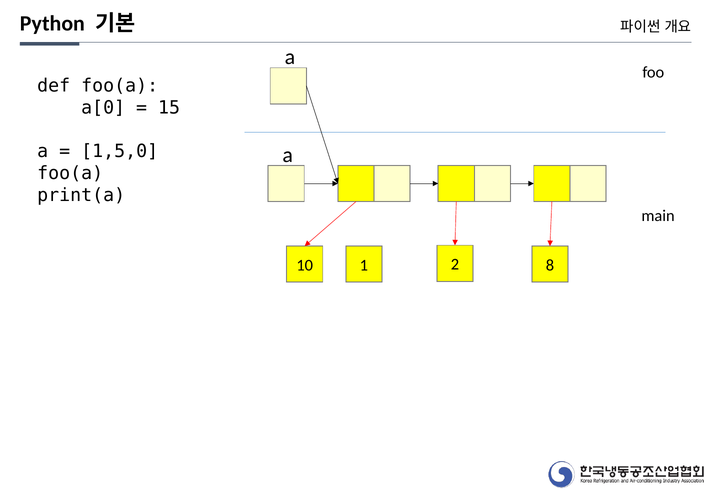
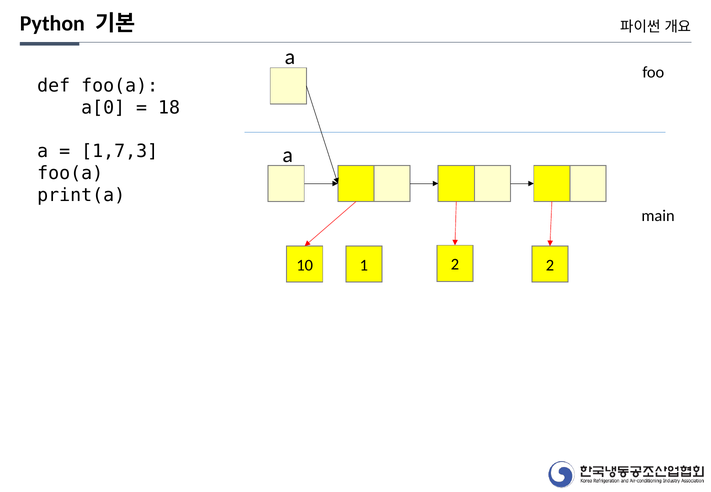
15: 15 -> 18 (169, 108)
1,5,0: 1,5,0 -> 1,7,3 (120, 151)
10 8: 8 -> 2 (550, 265)
